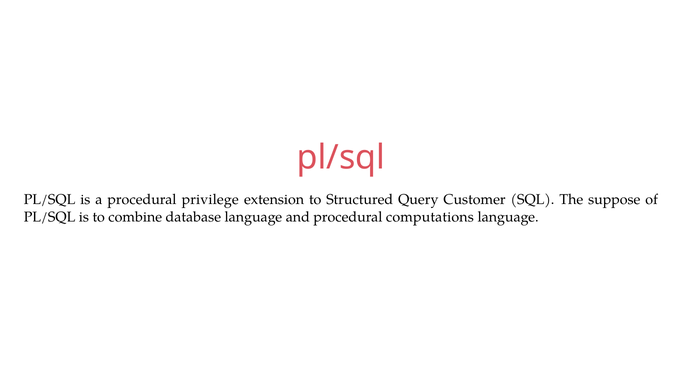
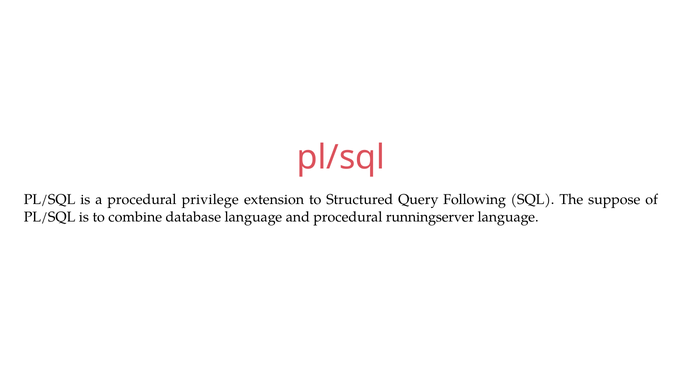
Customer: Customer -> Following (475, 200)
computations: computations -> runningserver (430, 217)
